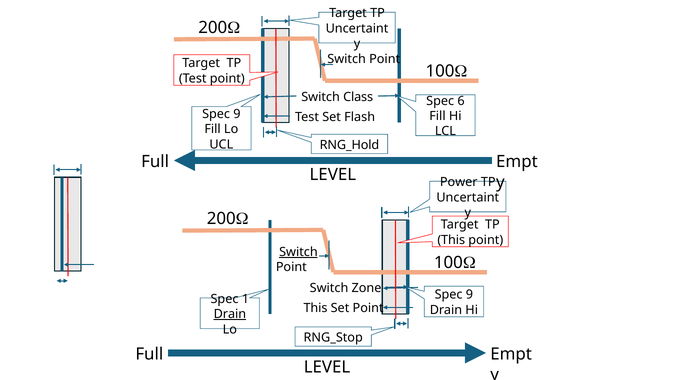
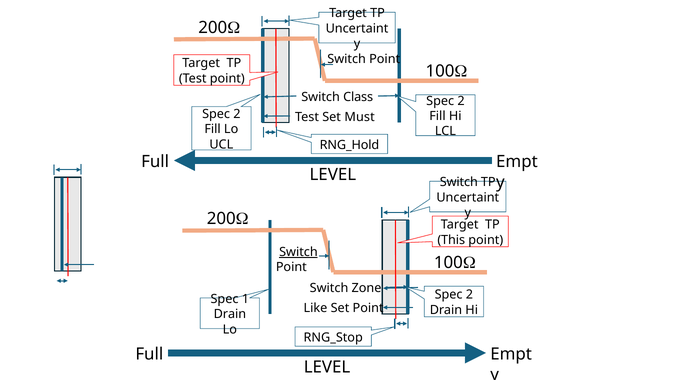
6: 6 -> 2 (461, 101)
9: 9 -> 2 (237, 114)
Flash: Flash -> Must (360, 117)
Power: Power -> Switch (459, 182)
9: 9 -> 2 (469, 295)
This: This -> Like (315, 308)
Drain underline: present -> none (230, 314)
